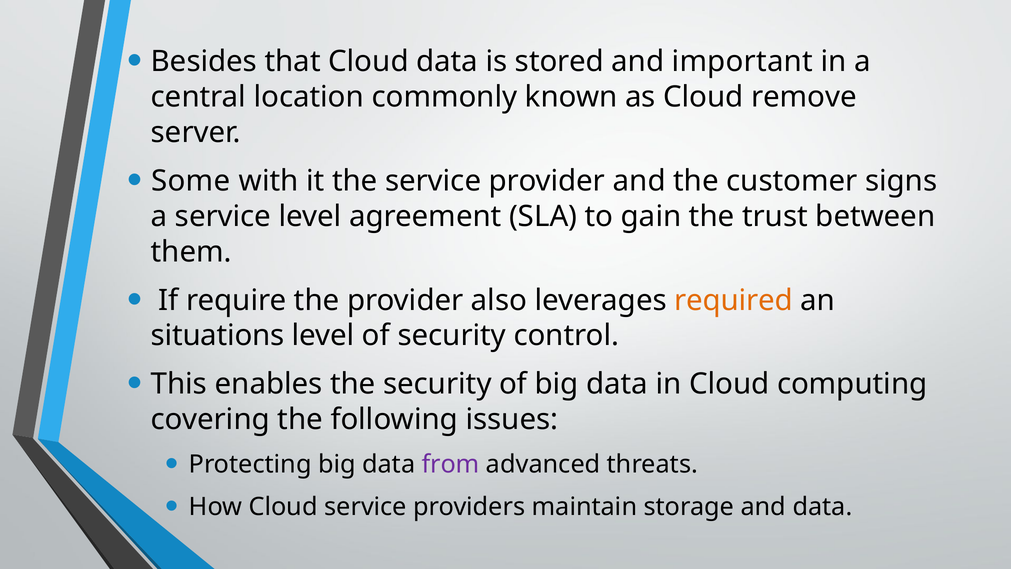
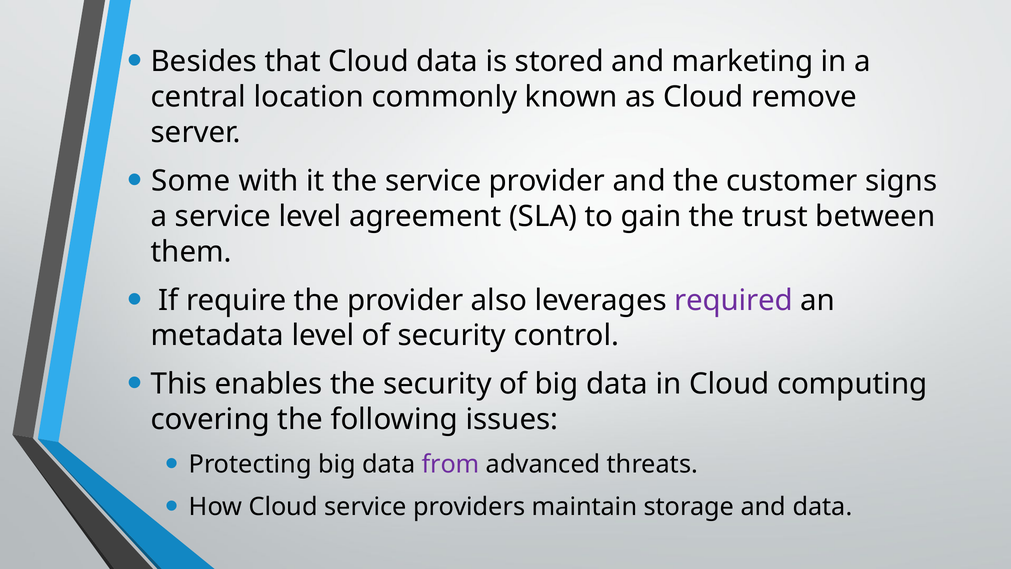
important: important -> marketing (743, 62)
required colour: orange -> purple (734, 300)
situations: situations -> metadata (217, 336)
